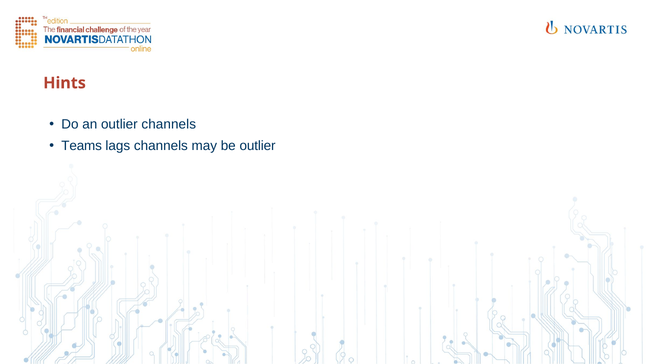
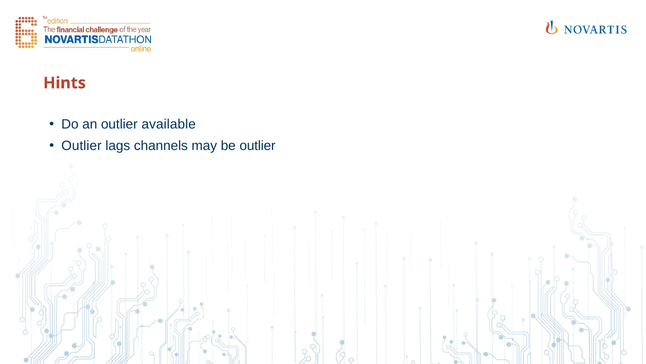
outlier channels: channels -> available (169, 124)
Teams: Teams -> Outlier (82, 146)
